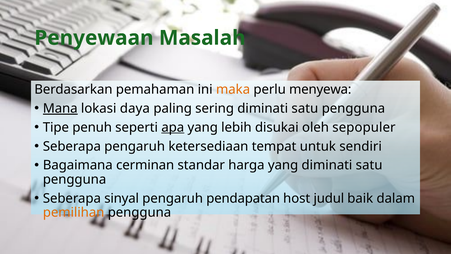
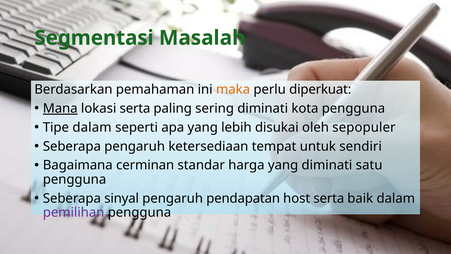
Penyewaan: Penyewaan -> Segmentasi (94, 38)
menyewa: menyewa -> diperkuat (320, 89)
lokasi daya: daya -> serta (135, 108)
sering diminati satu: satu -> kota (305, 108)
Tipe penuh: penuh -> dalam (92, 127)
apa underline: present -> none (173, 127)
host judul: judul -> serta (329, 198)
pemilihan colour: orange -> purple (74, 212)
